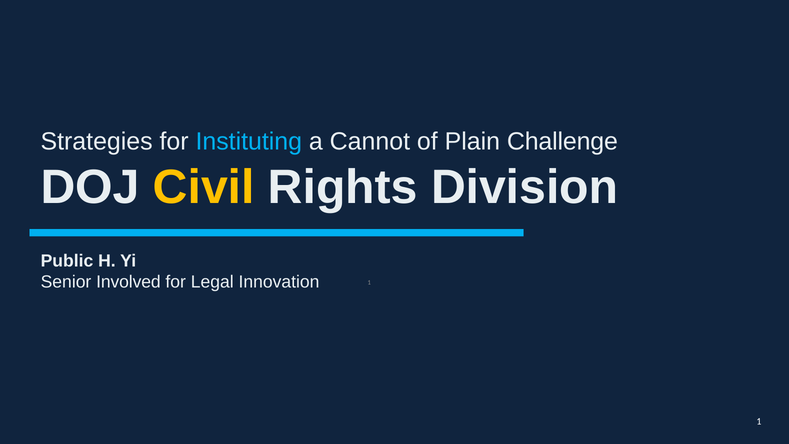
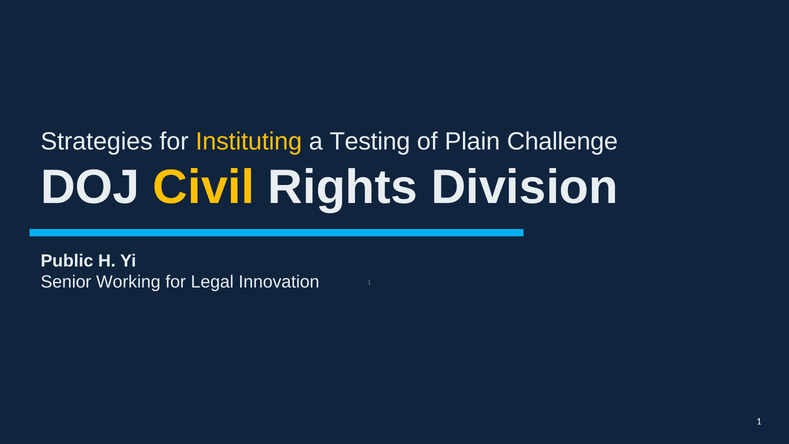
Instituting colour: light blue -> yellow (249, 142)
Cannot: Cannot -> Testing (370, 142)
Involved: Involved -> Working (128, 282)
